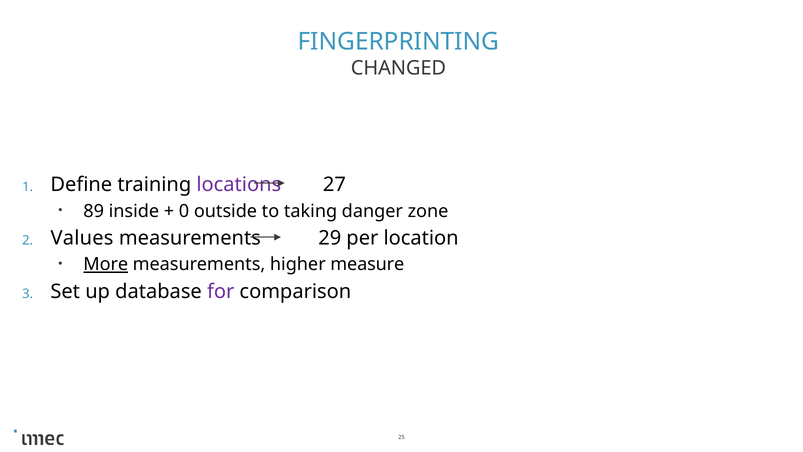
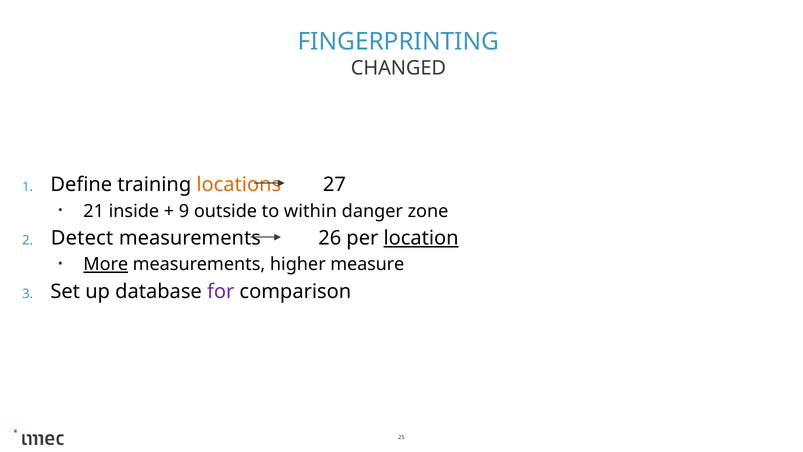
locations colour: purple -> orange (239, 185)
89: 89 -> 21 (94, 211)
0: 0 -> 9 (184, 211)
taking: taking -> within (310, 211)
Values: Values -> Detect (82, 238)
29: 29 -> 26 (330, 238)
location underline: none -> present (421, 238)
